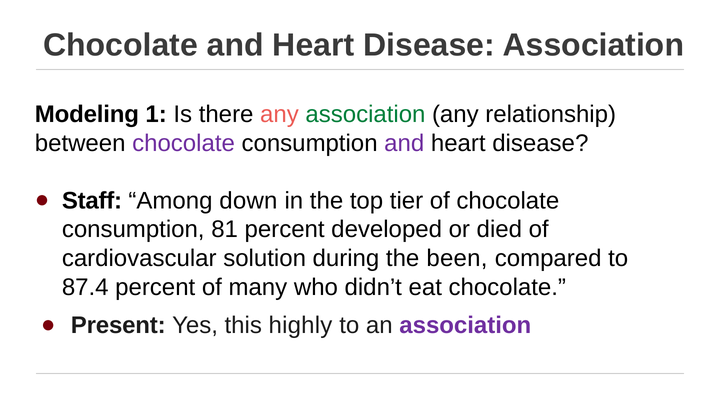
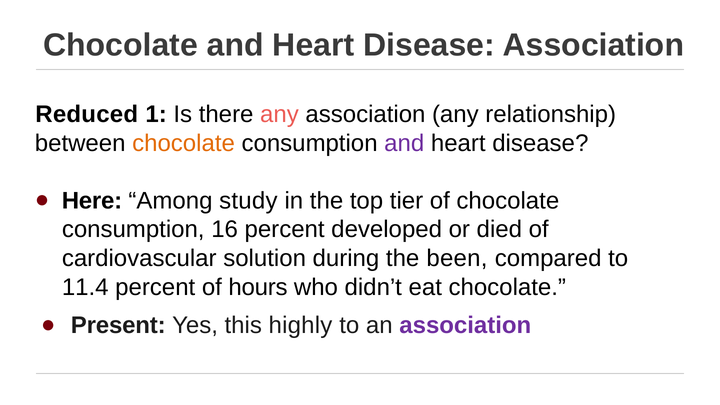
Modeling: Modeling -> Reduced (87, 114)
association colour: green -> black (365, 114)
chocolate colour: purple -> orange (184, 143)
Staff: Staff -> Here (92, 201)
down: down -> study (248, 201)
81: 81 -> 16 (225, 230)
87.4: 87.4 -> 11.4 (85, 287)
many: many -> hours (258, 287)
